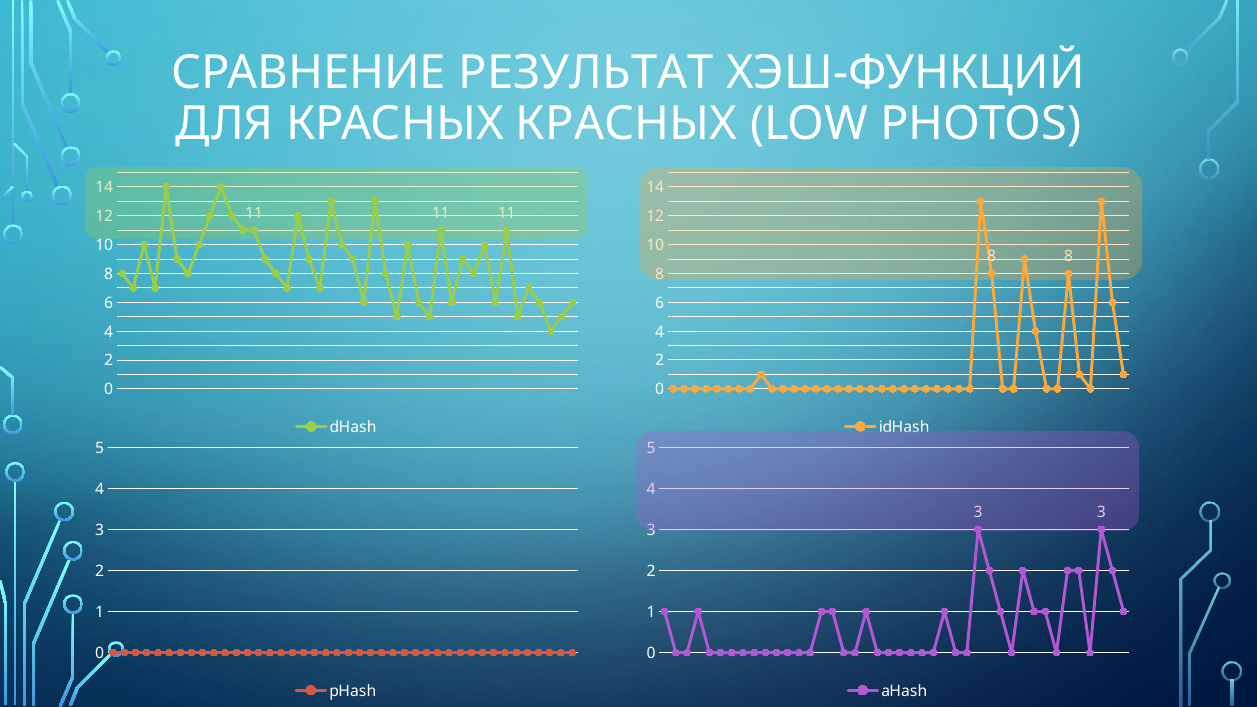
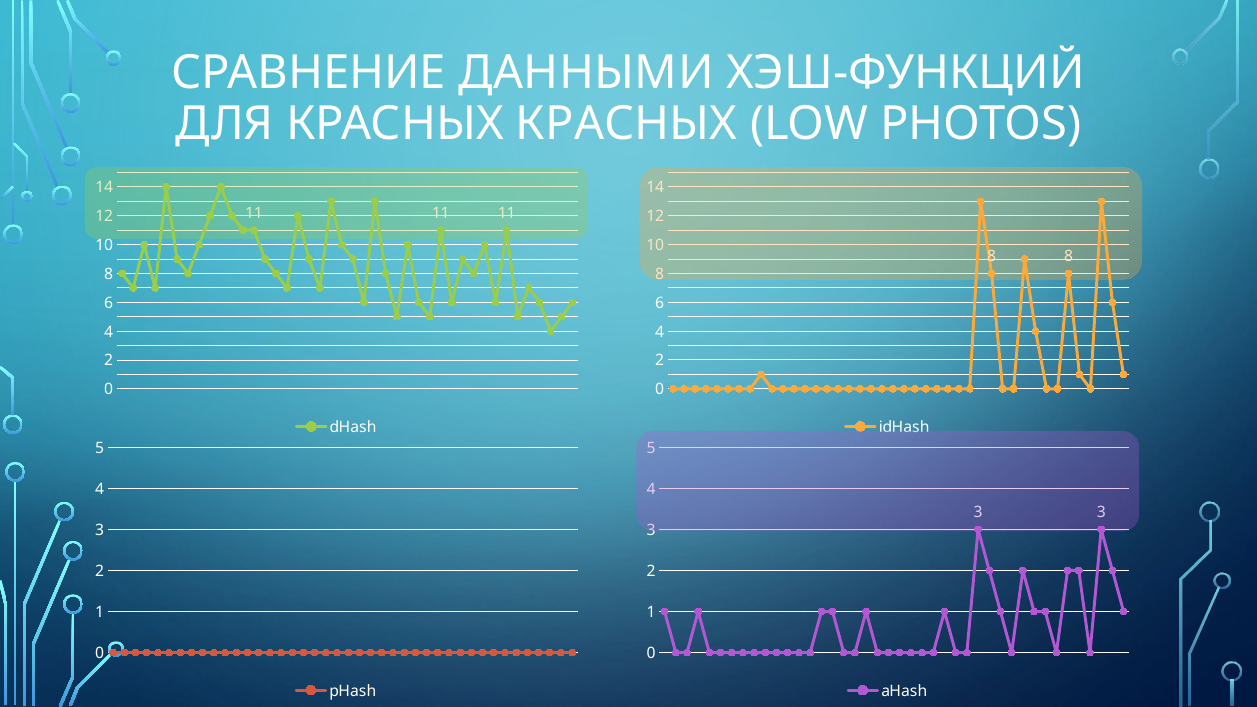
РЕЗУЛЬТАТ: РЕЗУЛЬТАТ -> ДАННЫМИ (586, 73)
